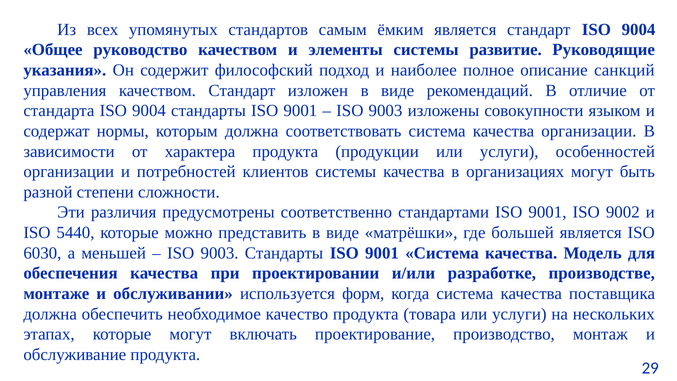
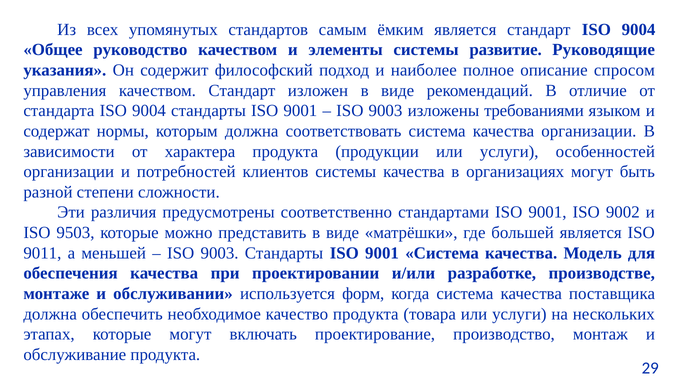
санкций: санкций -> спросом (624, 70)
совокупности: совокупности -> требованиями (534, 111)
5440: 5440 -> 9503 (75, 233)
6030: 6030 -> 9011 (42, 253)
